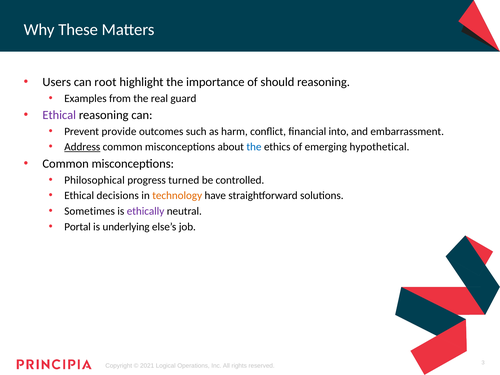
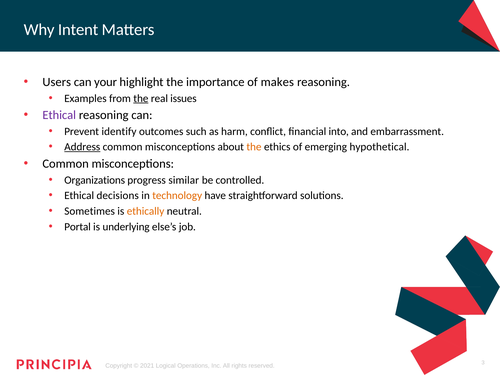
These: These -> Intent (78, 30)
root: root -> your (106, 82)
should: should -> makes (277, 82)
the underline: none -> present (141, 98)
guard: guard -> issues (183, 98)
provide: provide -> identify (119, 131)
the colour: blue -> orange (254, 147)
Philosophical: Philosophical -> Organizations (95, 180)
turned: turned -> similar (184, 180)
ethically colour: purple -> orange (146, 211)
